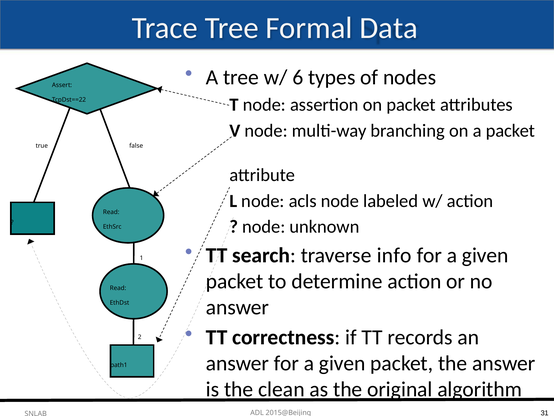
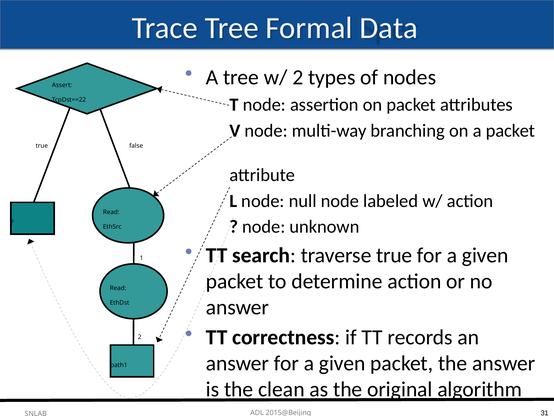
w/ 6: 6 -> 2 (298, 77)
acls: acls -> null (303, 201)
traverse info: info -> true (394, 255)
